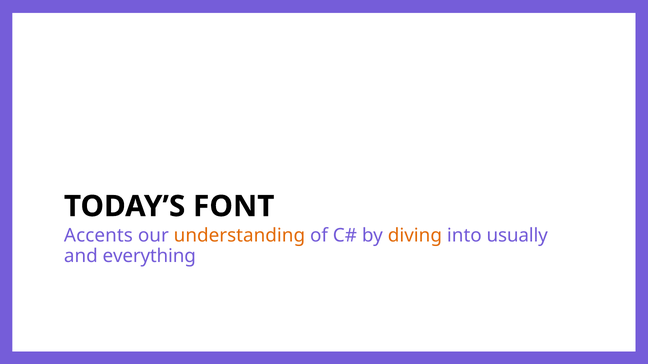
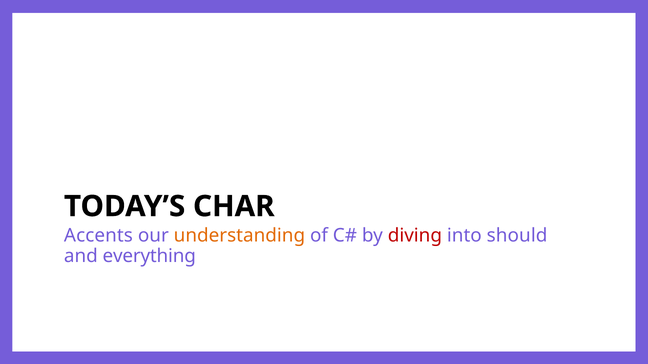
FONT: FONT -> CHAR (234, 207)
diving colour: orange -> red (415, 236)
usually: usually -> should (517, 236)
